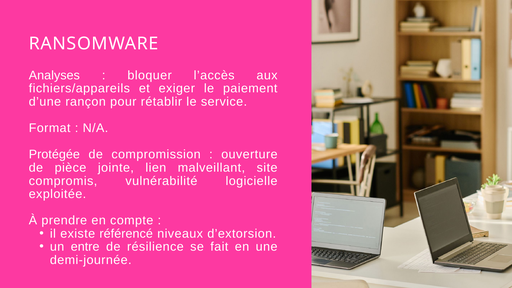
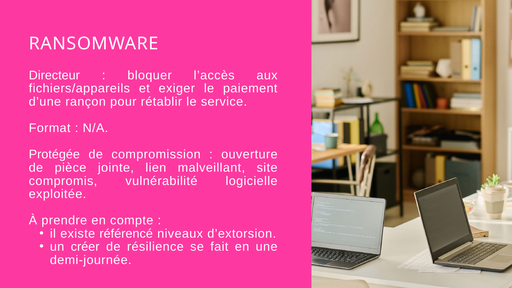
Analyses: Analyses -> Directeur (54, 75)
entre: entre -> créer (85, 247)
